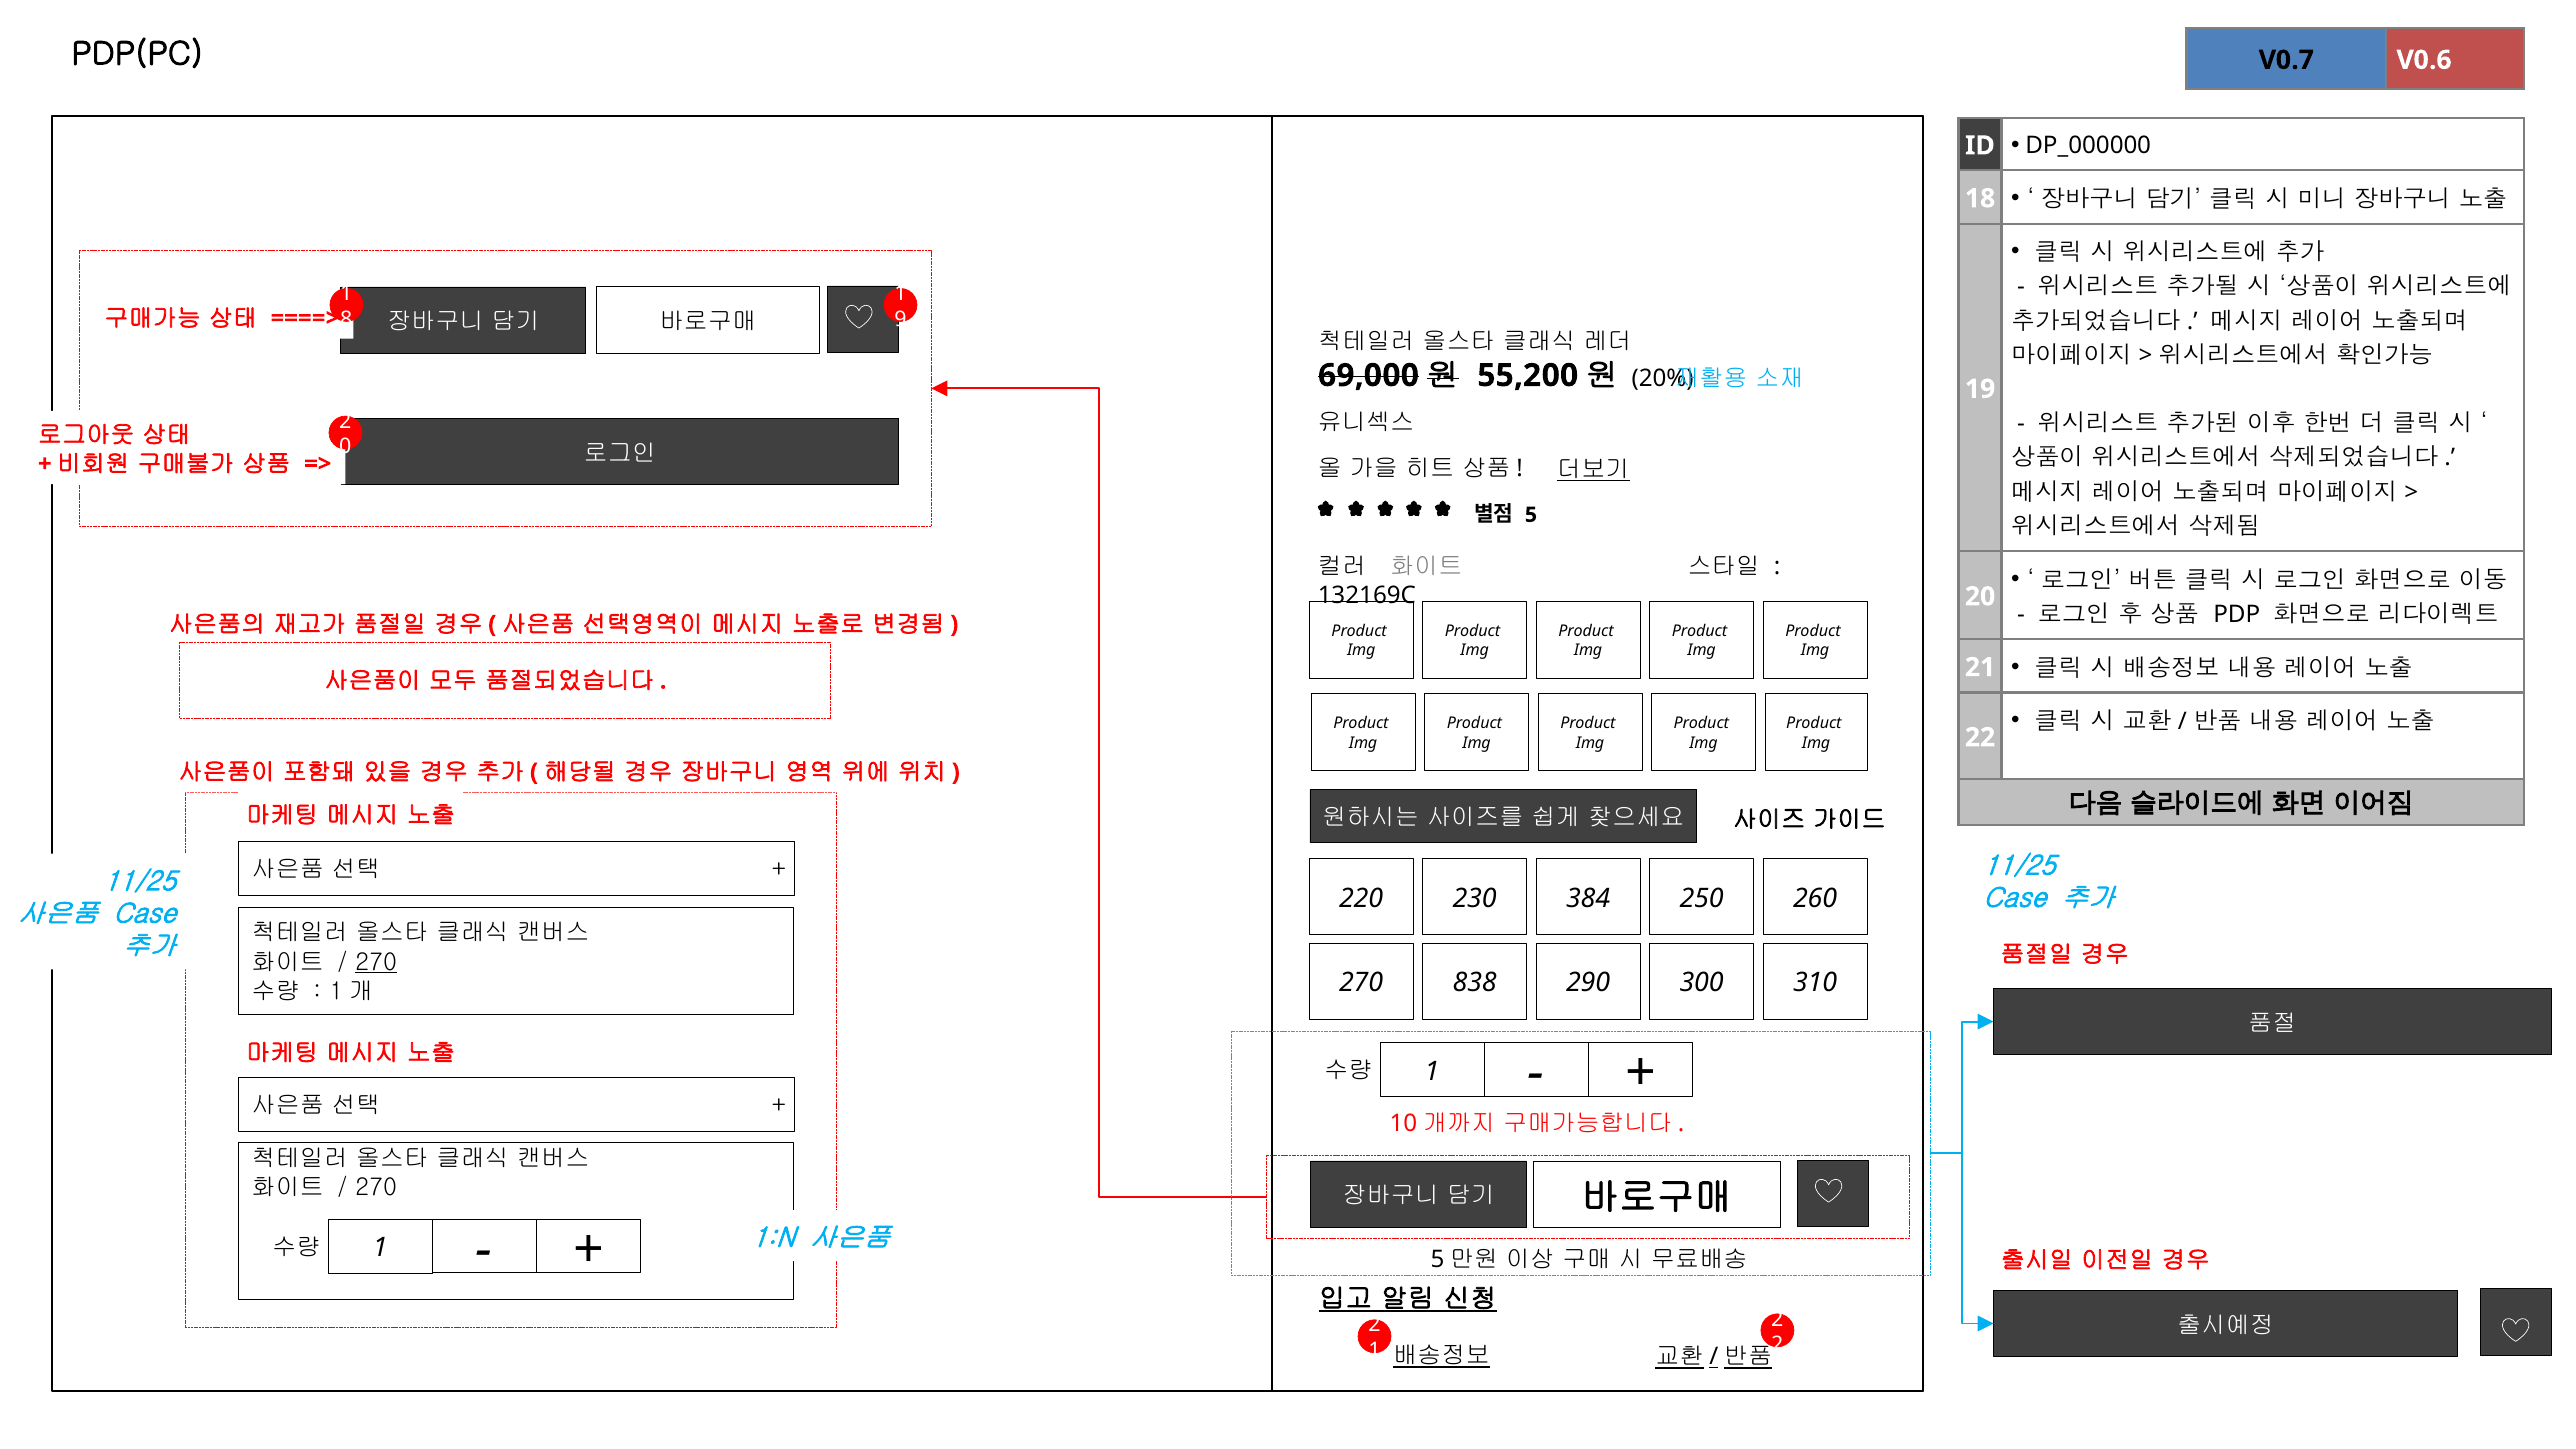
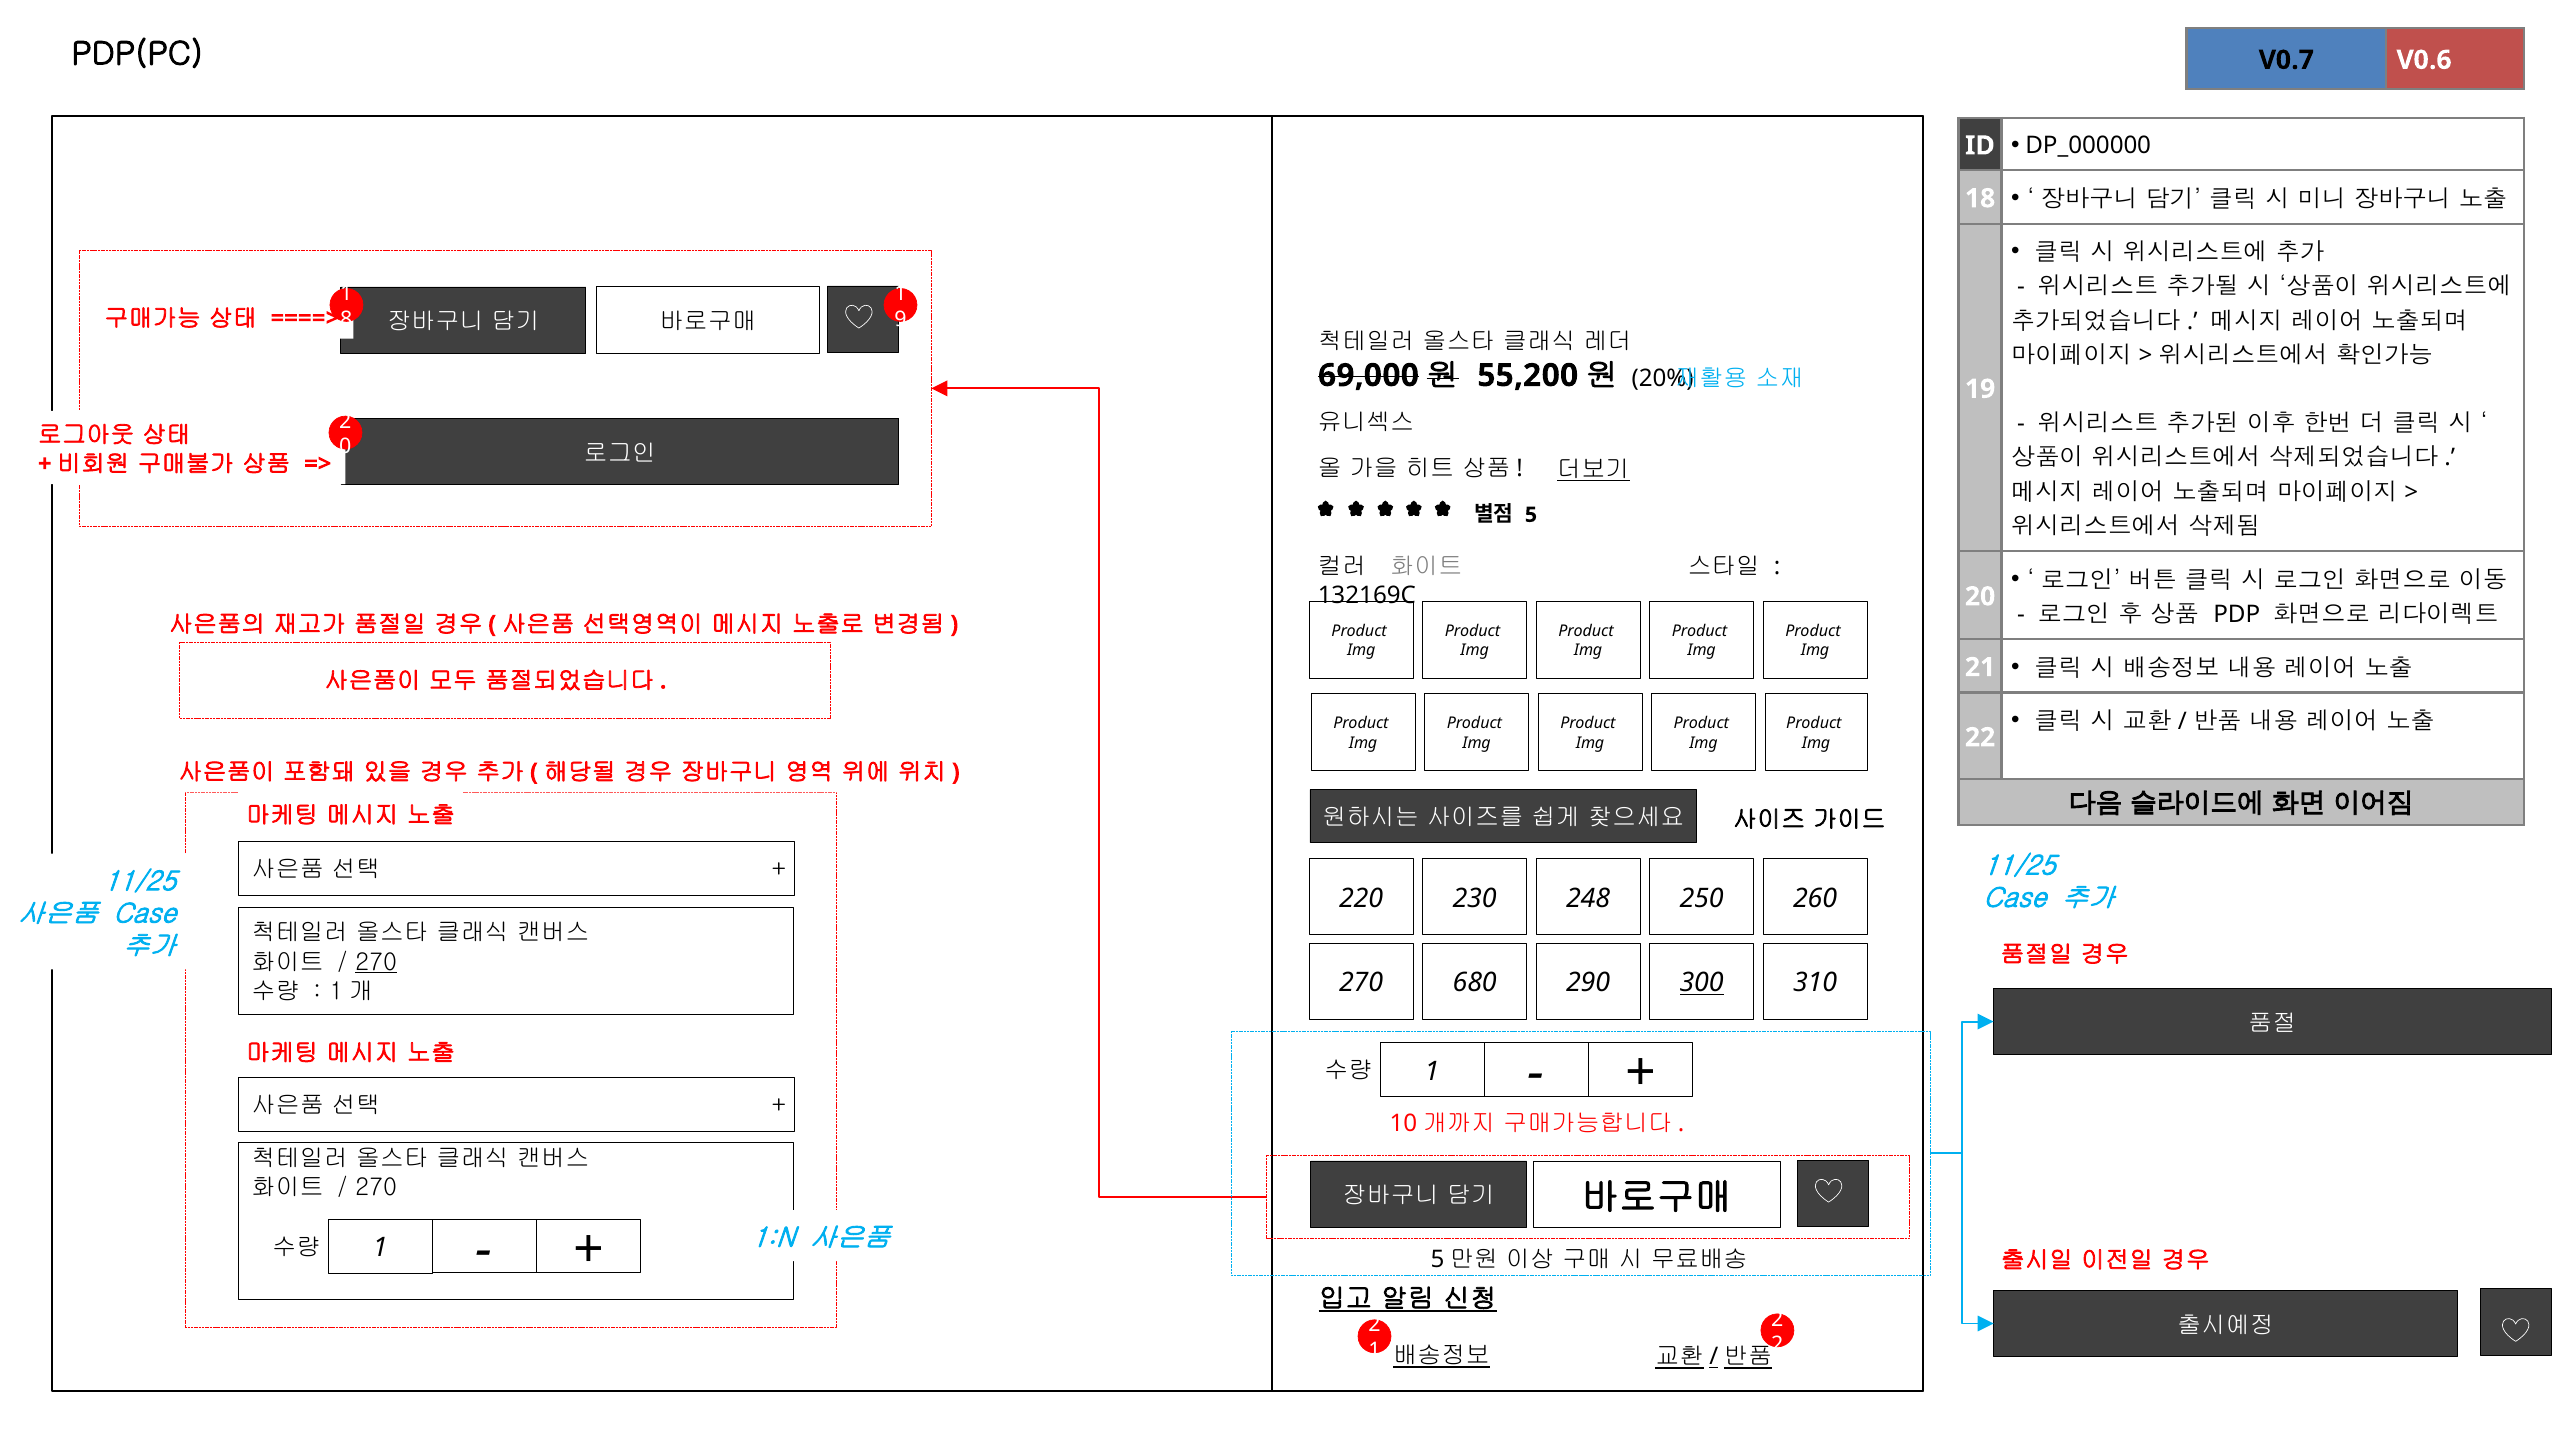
384: 384 -> 248 (1588, 899)
838: 838 -> 680 (1475, 983)
300 underline: none -> present (1702, 983)
